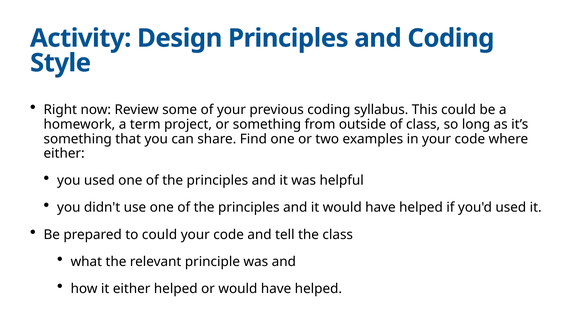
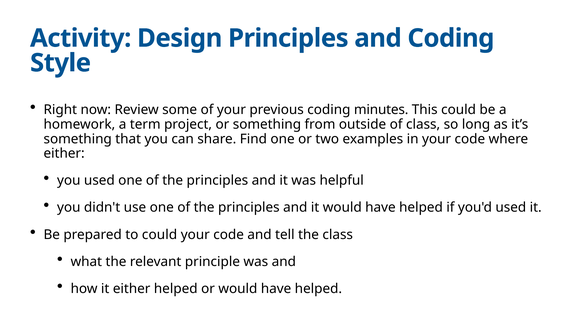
syllabus: syllabus -> minutes (381, 110)
